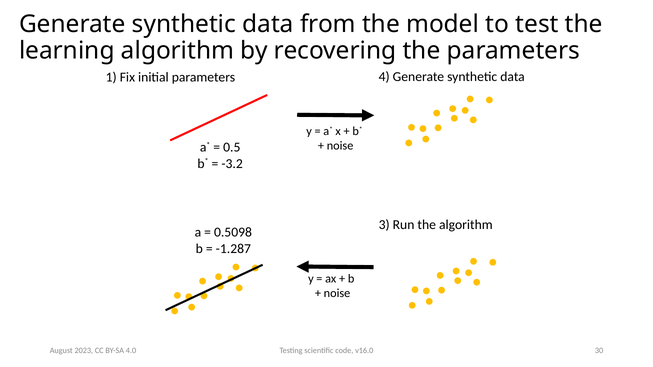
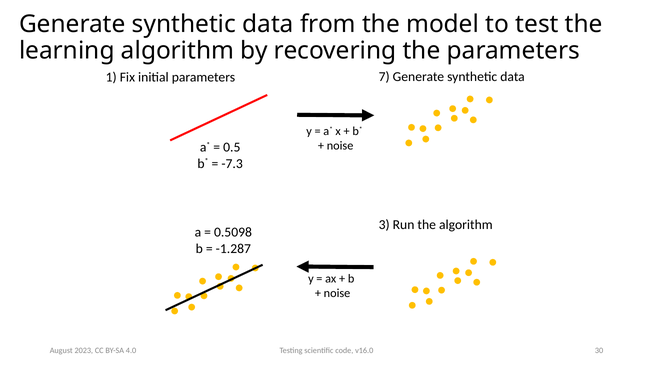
4: 4 -> 7 (384, 77)
-3.2: -3.2 -> -7.3 (232, 164)
